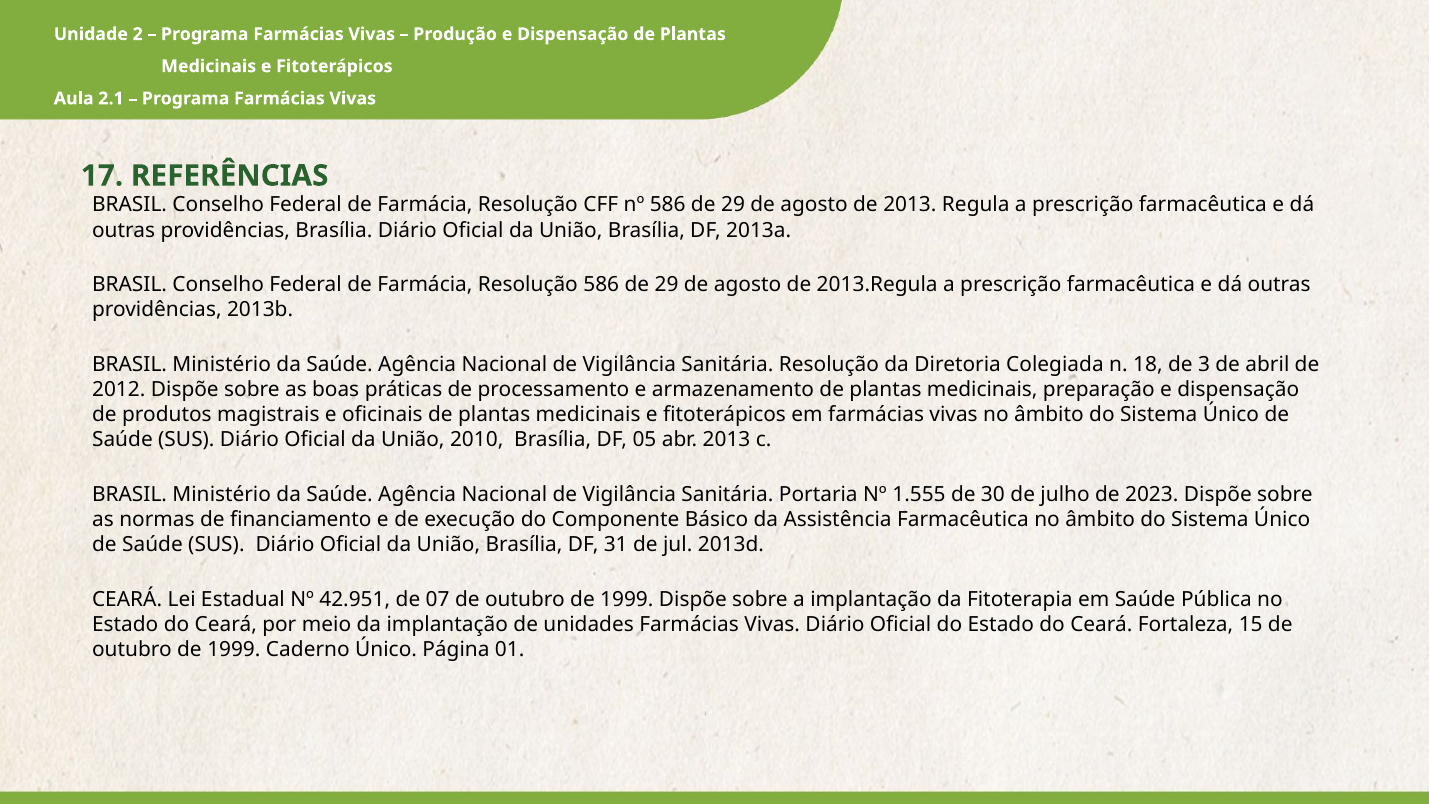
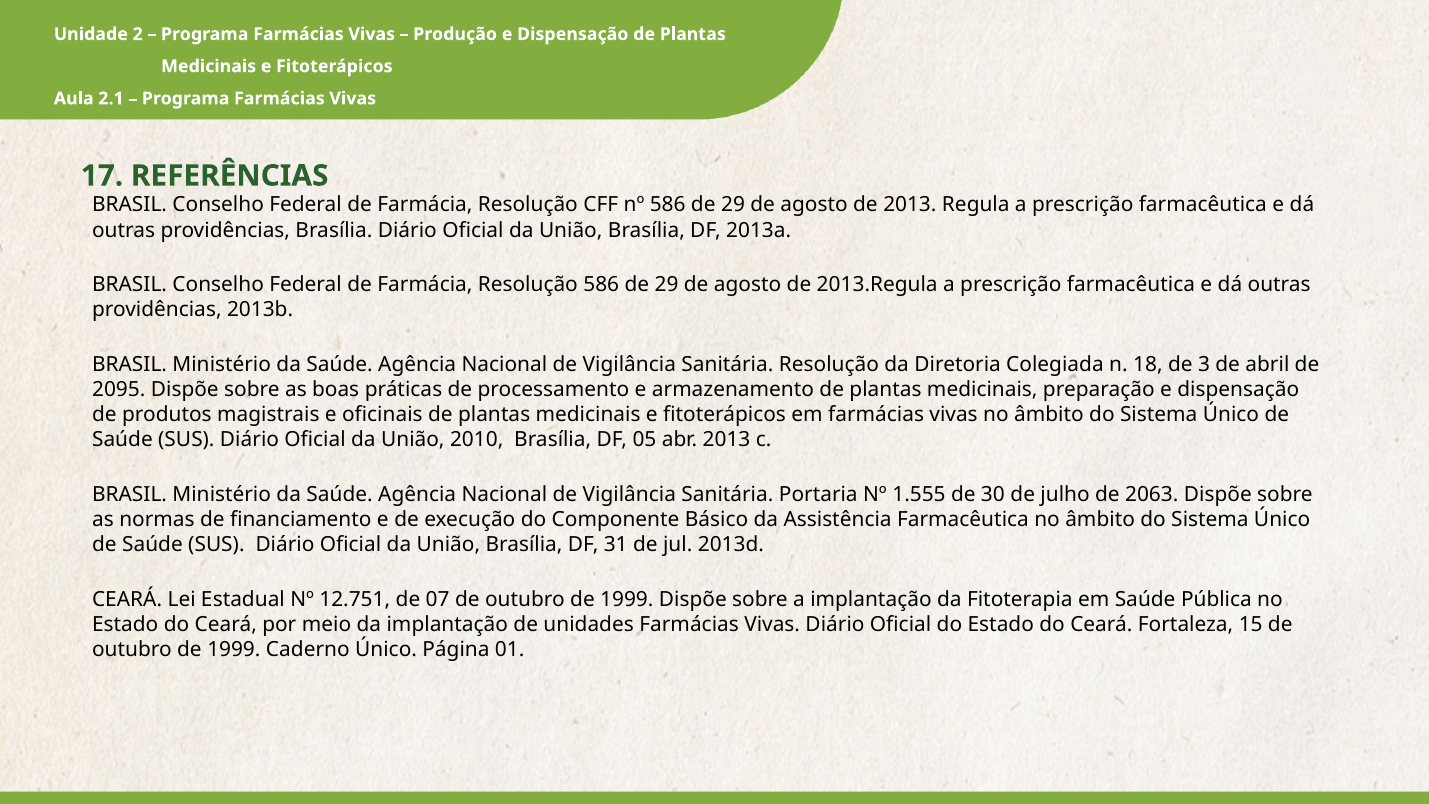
2012: 2012 -> 2095 (119, 390)
2023: 2023 -> 2063 (1152, 495)
42.951: 42.951 -> 12.751 (355, 599)
